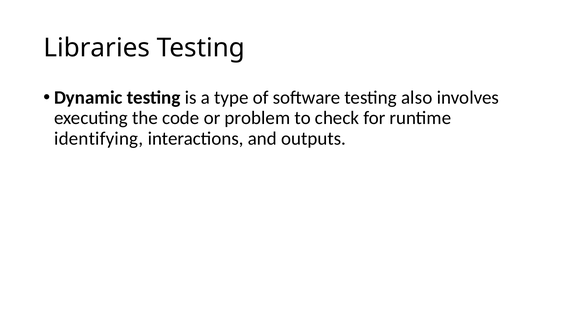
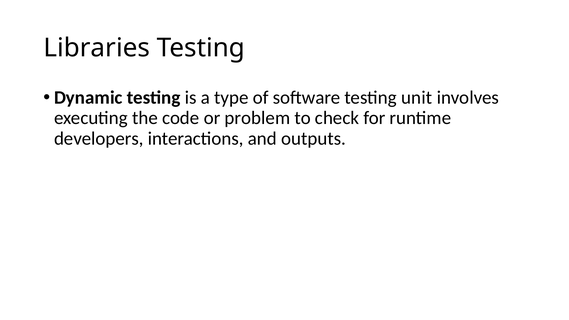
also: also -> unit (417, 97)
identifying: identifying -> developers (99, 138)
